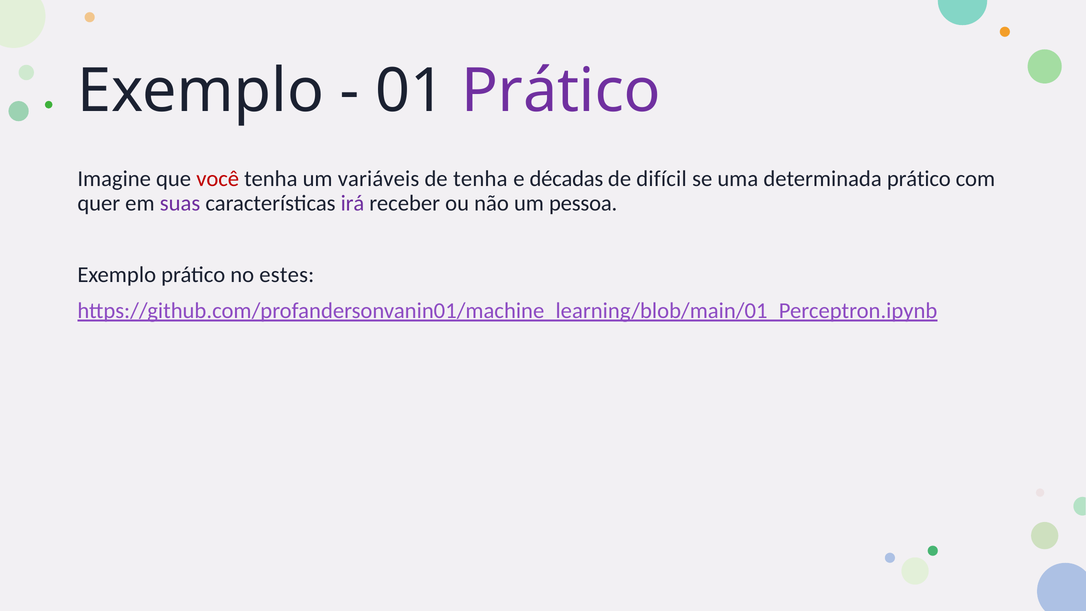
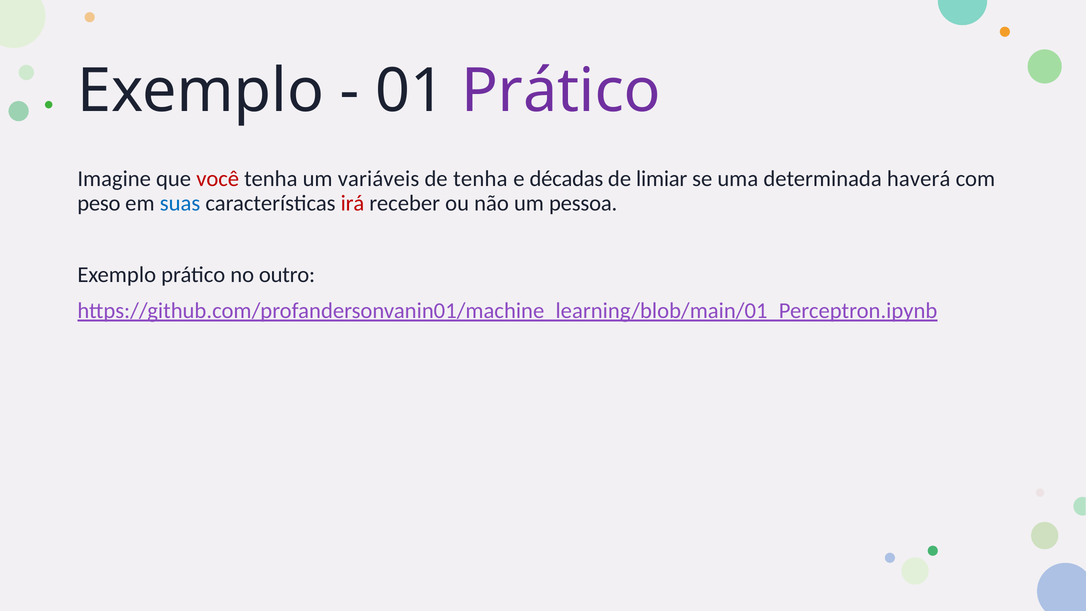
difícil: difícil -> limiar (662, 179)
determinada prático: prático -> haverá (919, 179)
quer: quer -> peso (99, 203)
suas colour: purple -> blue (180, 203)
irá colour: purple -> red (353, 203)
estes: estes -> outro (287, 275)
